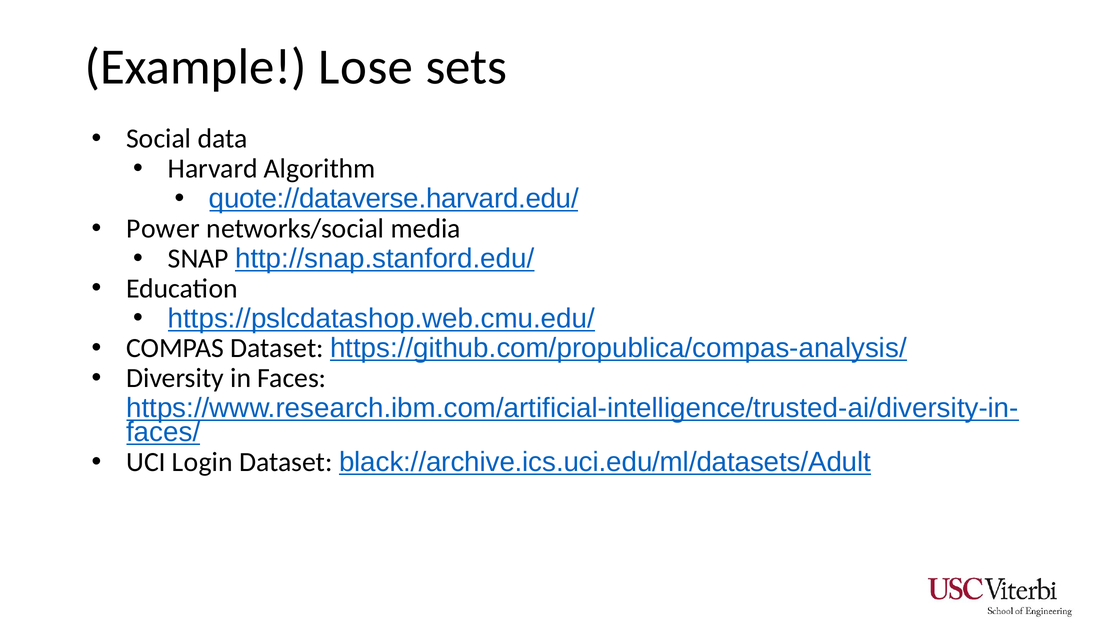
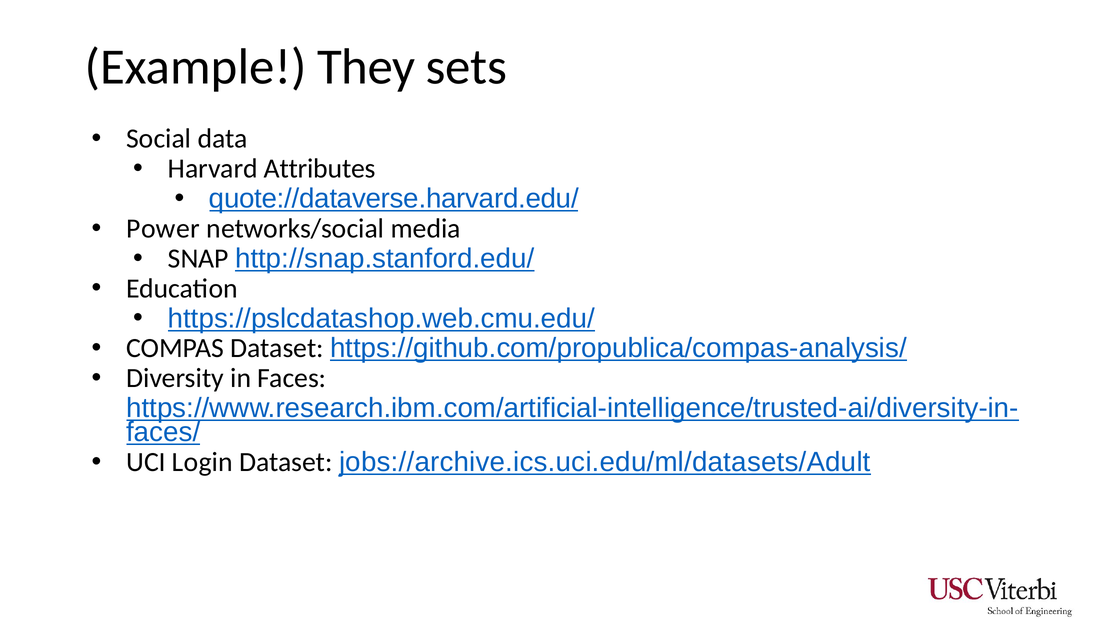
Lose: Lose -> They (366, 67)
Algorithm: Algorithm -> Attributes (320, 169)
black://archive.ics.uci.edu/ml/datasets/Adult: black://archive.ics.uci.edu/ml/datasets/Adult -> jobs://archive.ics.uci.edu/ml/datasets/Adult (605, 462)
